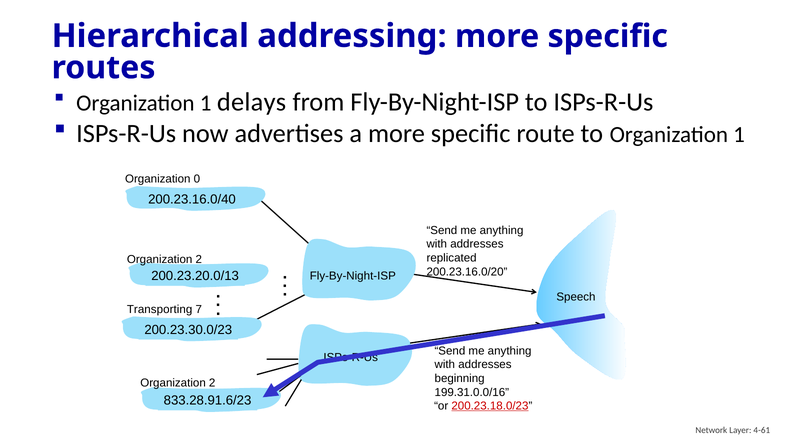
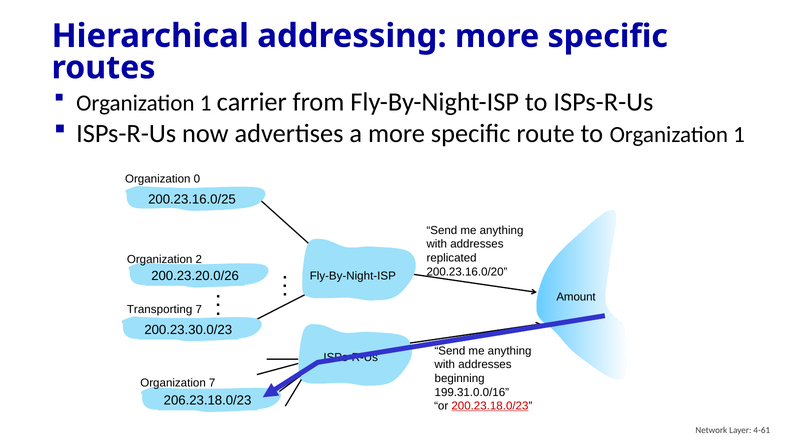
delays: delays -> carrier (252, 102)
200.23.16.0/40: 200.23.16.0/40 -> 200.23.16.0/25 (192, 199)
200.23.20.0/13: 200.23.20.0/13 -> 200.23.20.0/26 (195, 276)
Speech: Speech -> Amount (576, 297)
2: 2 -> 7 (212, 383)
833.28.91.6/23: 833.28.91.6/23 -> 206.23.18.0/23 (208, 400)
